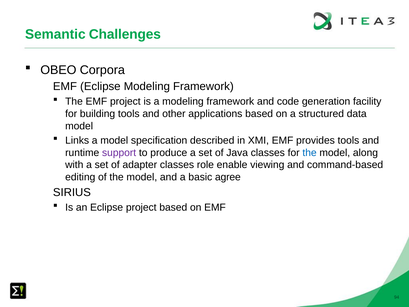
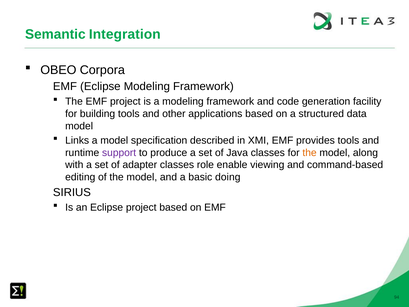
Challenges: Challenges -> Integration (125, 34)
the colour: blue -> orange (310, 153)
agree: agree -> doing (228, 177)
